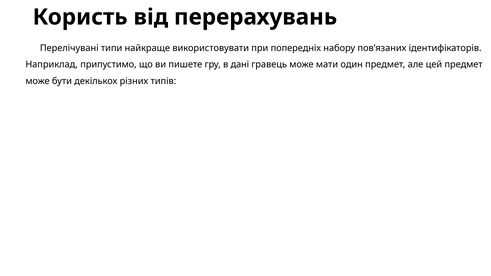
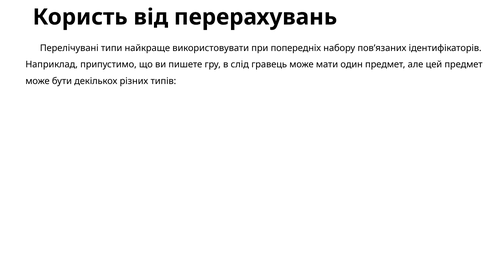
дані: дані -> слід (240, 65)
